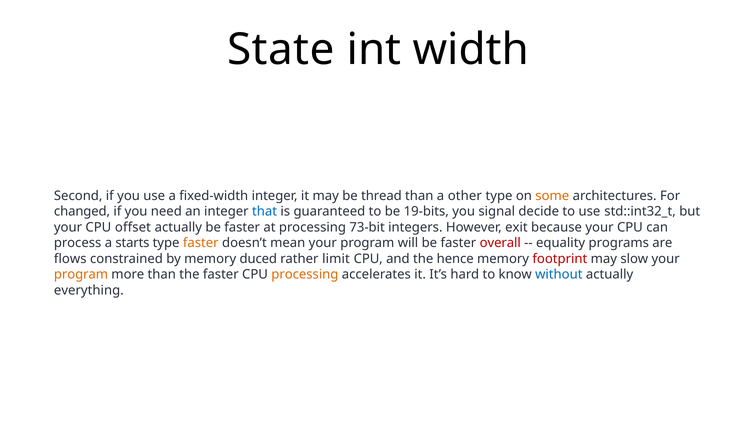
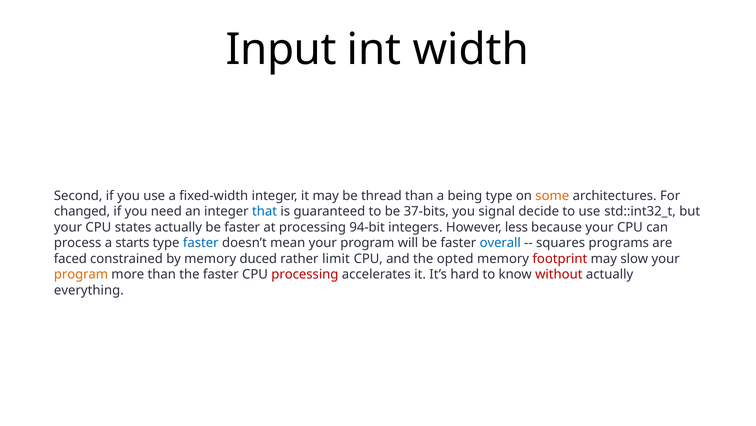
State: State -> Input (281, 50)
other: other -> being (465, 195)
19-bits: 19-bits -> 37-bits (426, 211)
offset: offset -> states (133, 227)
73-bit: 73-bit -> 94-bit (367, 227)
exit: exit -> less (516, 227)
faster colour: orange -> blue (201, 243)
overall colour: red -> blue (500, 243)
equality: equality -> squares (561, 243)
flows: flows -> faced (70, 258)
hence: hence -> opted (455, 258)
processing colour: orange -> red (305, 274)
without colour: blue -> red (559, 274)
